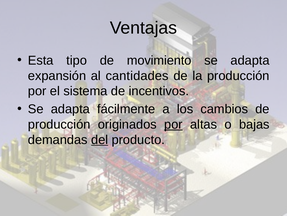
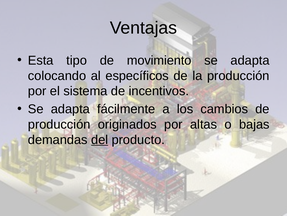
expansión: expansión -> colocando (57, 76)
cantidades: cantidades -> específicos (137, 76)
por underline: present -> none (173, 124)
